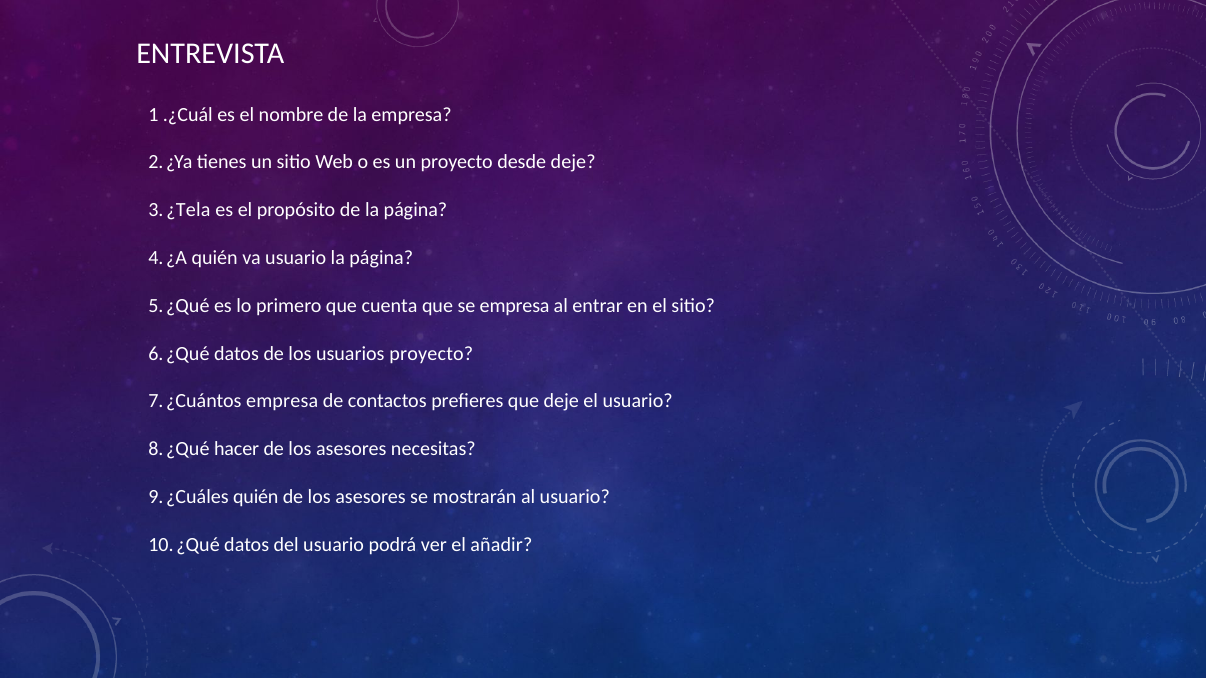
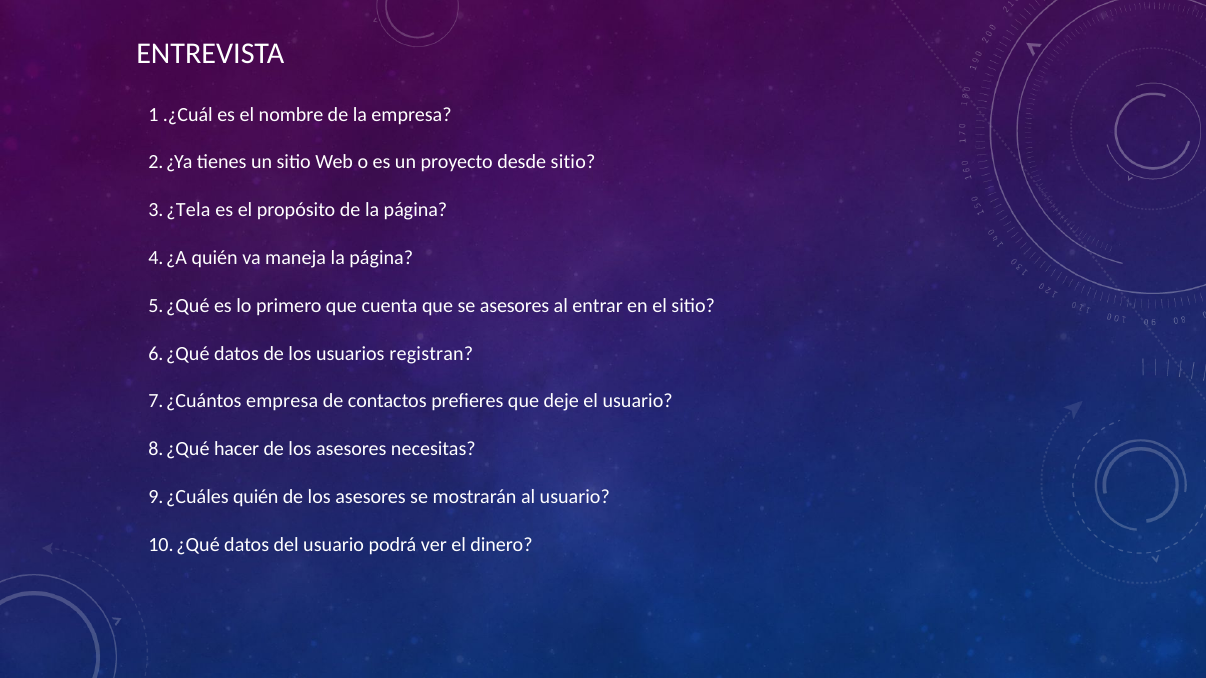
desde deje: deje -> sitio (573, 162)
va usuario: usuario -> maneja (296, 258)
se empresa: empresa -> asesores (515, 306)
usuarios proyecto: proyecto -> registran (431, 354)
añadir: añadir -> dinero (501, 545)
